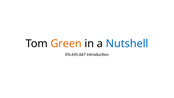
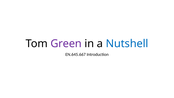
Green colour: orange -> purple (66, 43)
